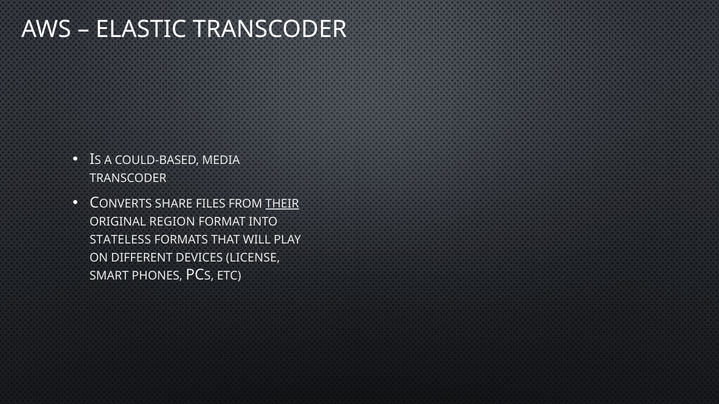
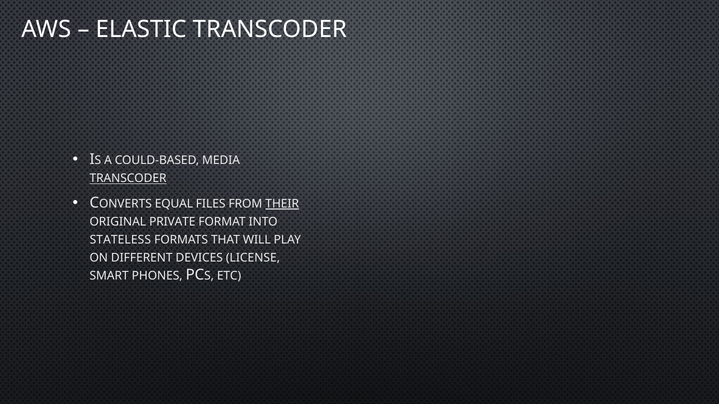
TRANSCODER underline: none -> present (128, 179)
SHARE: SHARE -> EQUAL (174, 204)
REGION: REGION -> PRIVATE (172, 222)
